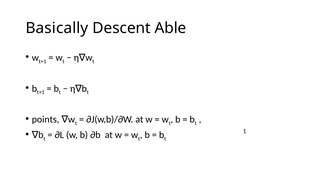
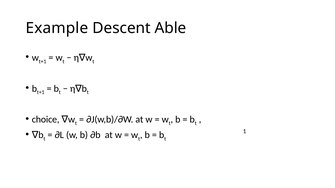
Basically: Basically -> Example (57, 28)
points: points -> choice (46, 120)
